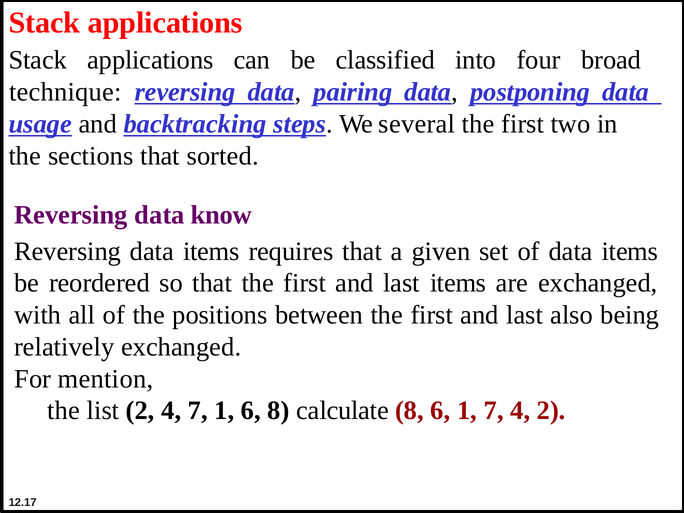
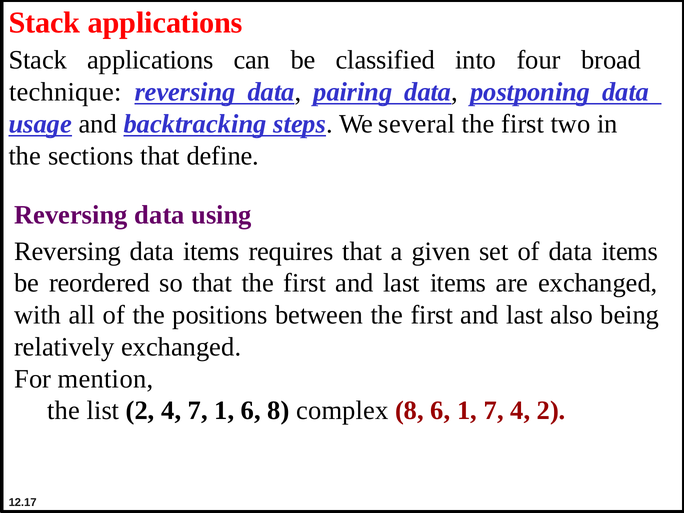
sorted: sorted -> define (223, 156)
know: know -> using (221, 215)
calculate: calculate -> complex (342, 410)
